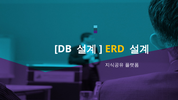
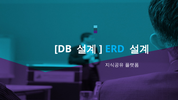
ERD colour: yellow -> light blue (115, 49)
